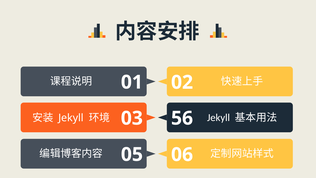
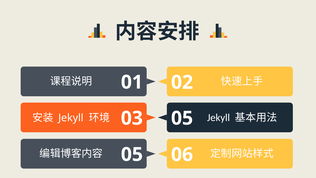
03 56: 56 -> 05 (182, 118)
